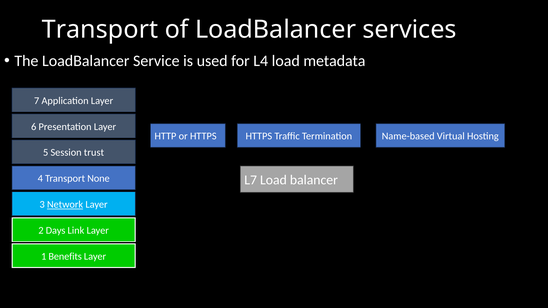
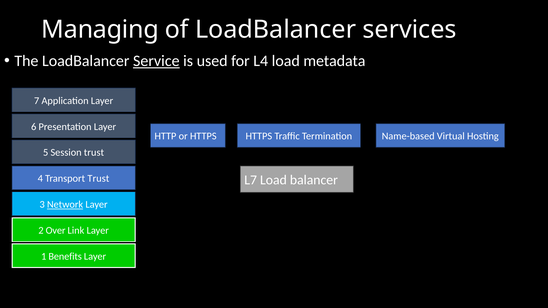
Transport: Transport -> Managing (100, 30)
Service underline: none -> present (156, 61)
Transport None: None -> Trust (98, 179)
Days: Days -> Over (56, 231)
